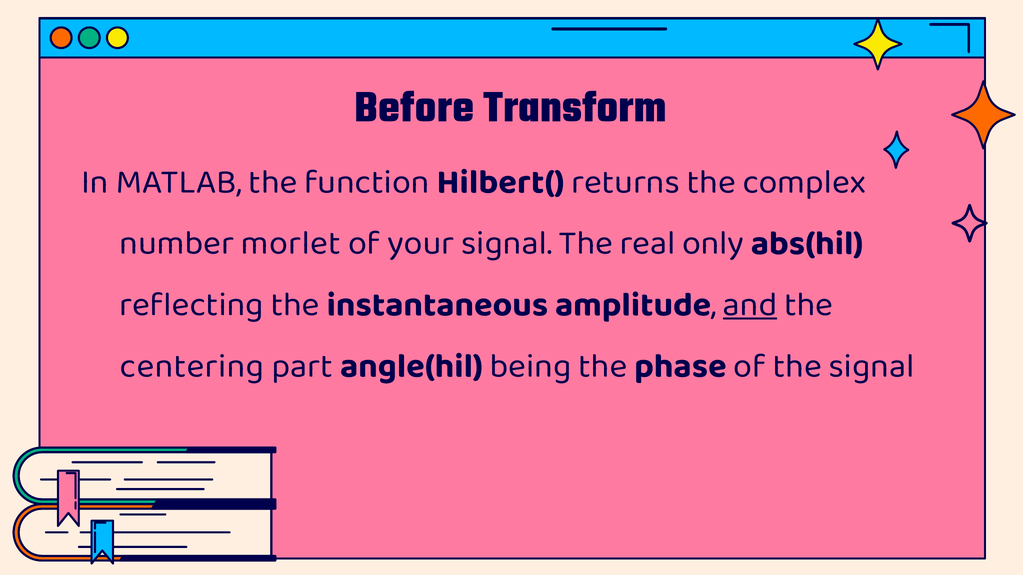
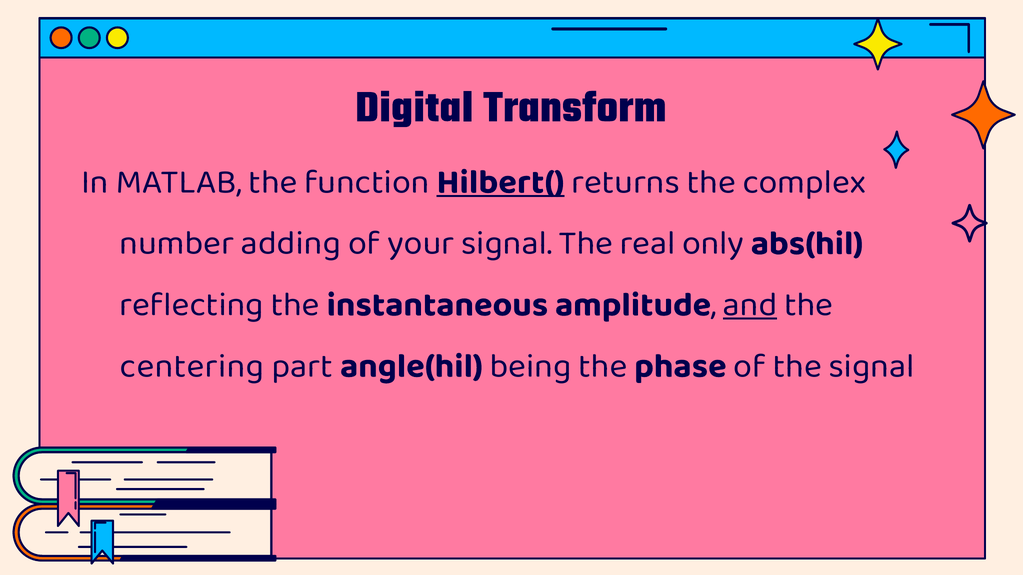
Before: Before -> Digital (414, 106)
Hilbert( underline: none -> present (501, 182)
morlet: morlet -> adding (291, 243)
